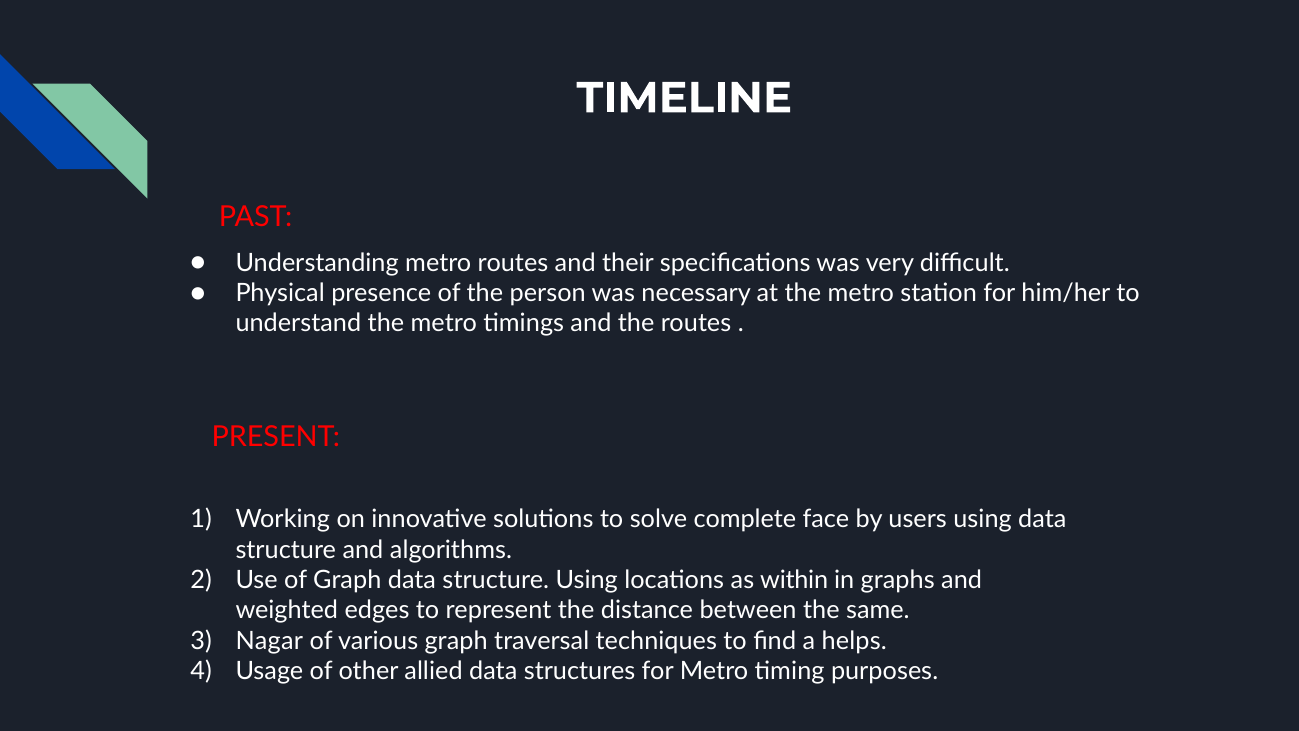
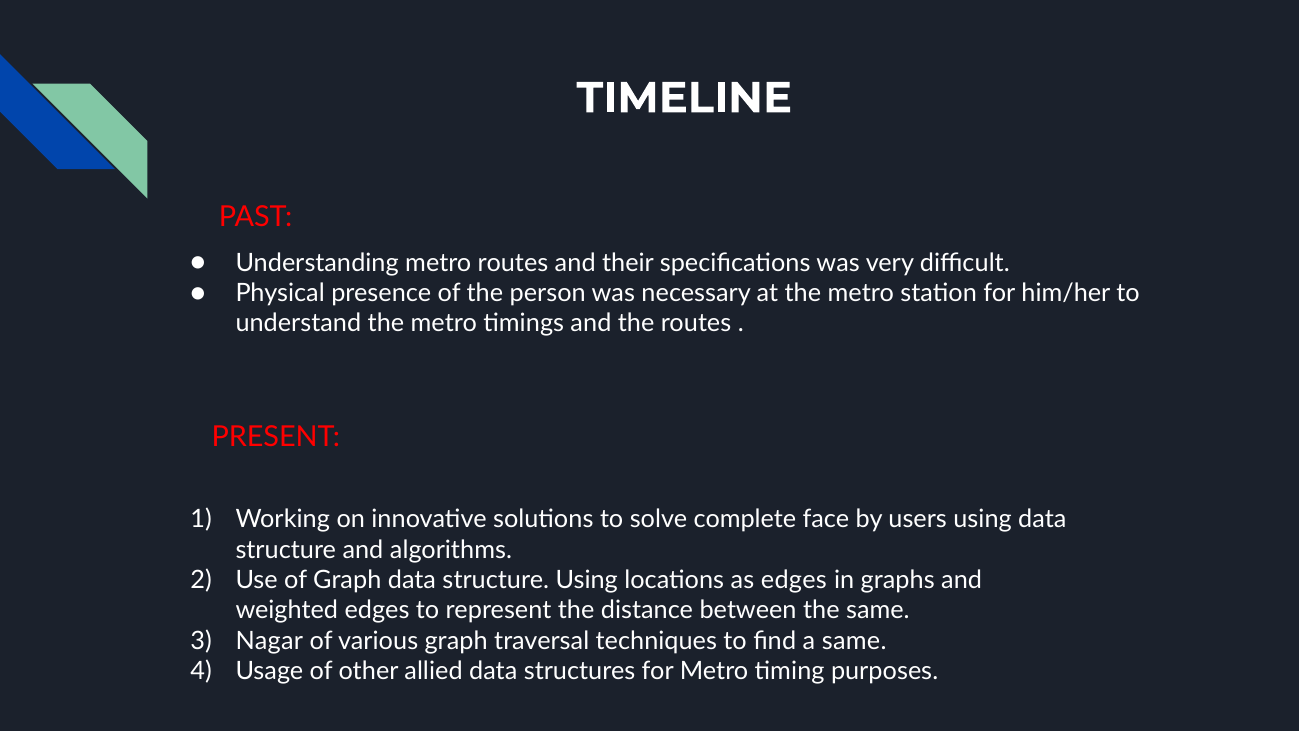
as within: within -> edges (794, 580)
a helps: helps -> same (854, 640)
